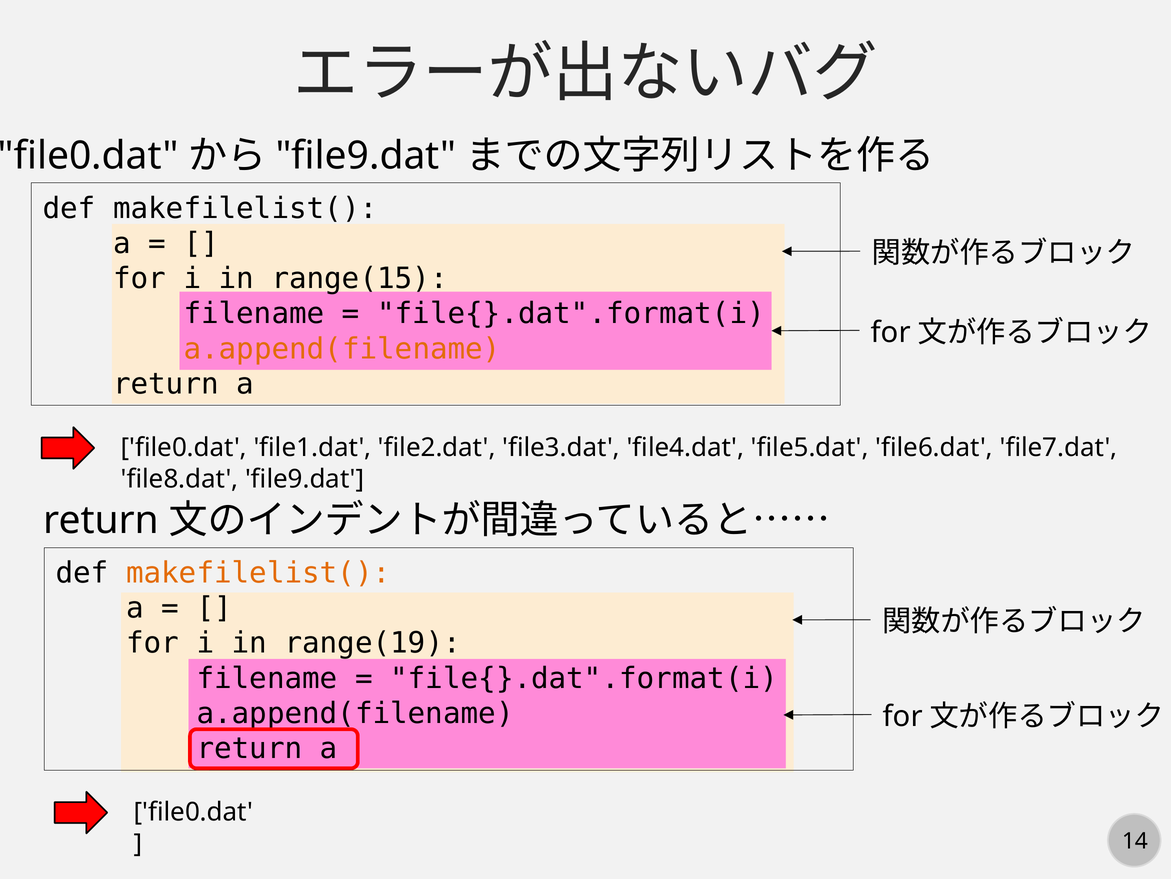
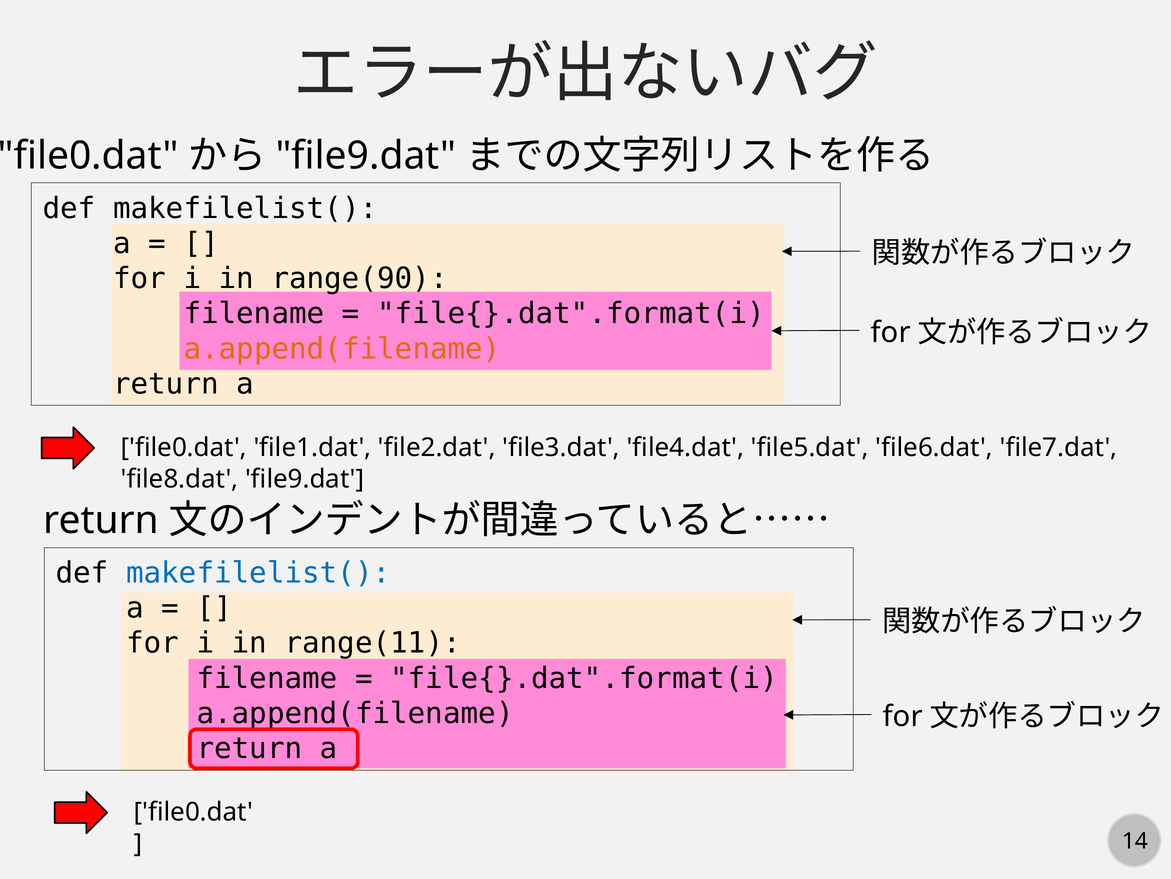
range(15: range(15 -> range(90 (360, 278)
makefilelist( colour: orange -> blue (258, 572)
range(19: range(19 -> range(11 (373, 643)
